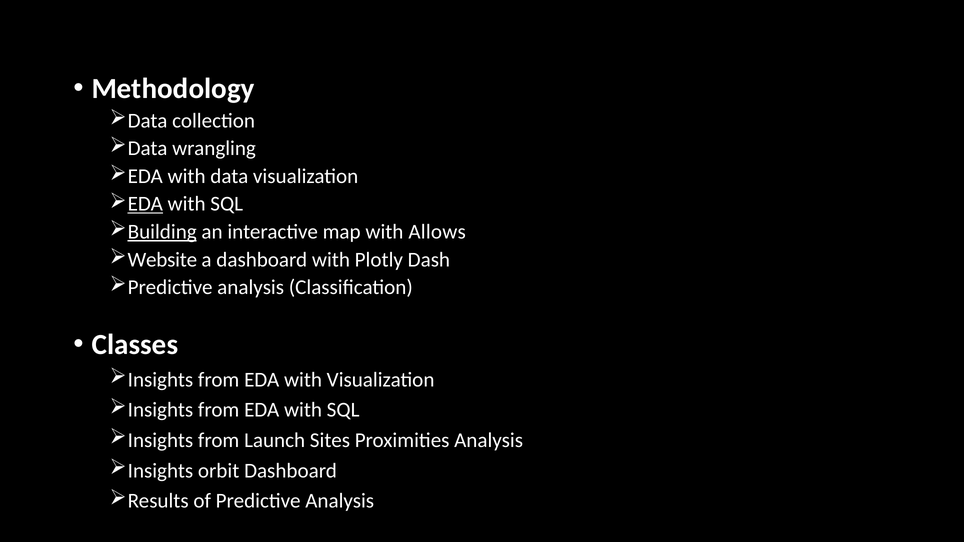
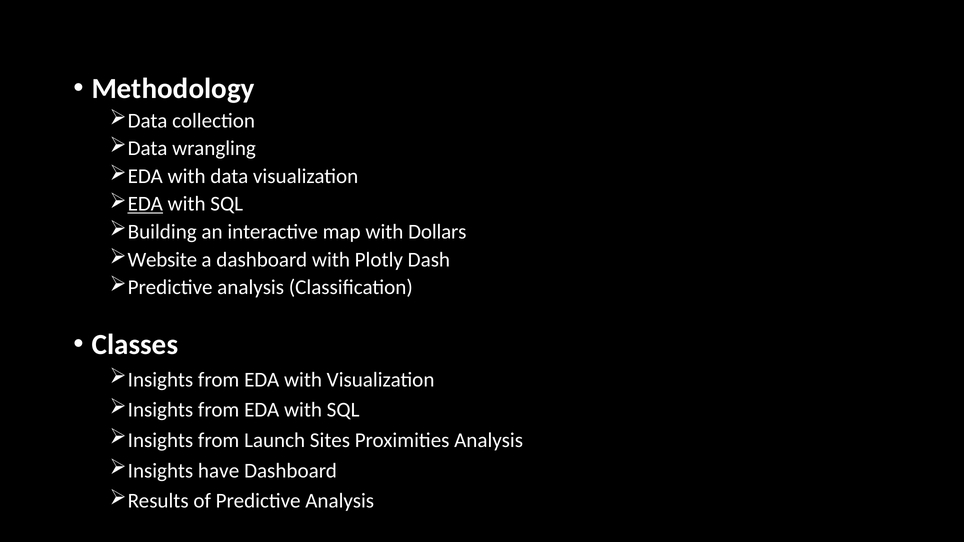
Building underline: present -> none (162, 232)
Allows: Allows -> Dollars (437, 232)
orbit: orbit -> have (219, 471)
